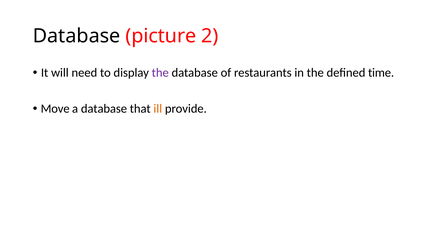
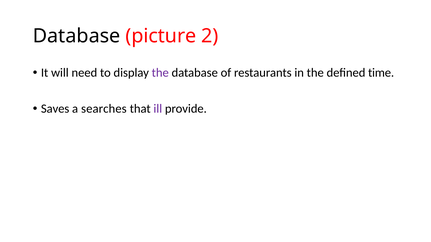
Move: Move -> Saves (55, 109)
a database: database -> searches (104, 109)
ill colour: orange -> purple (158, 109)
